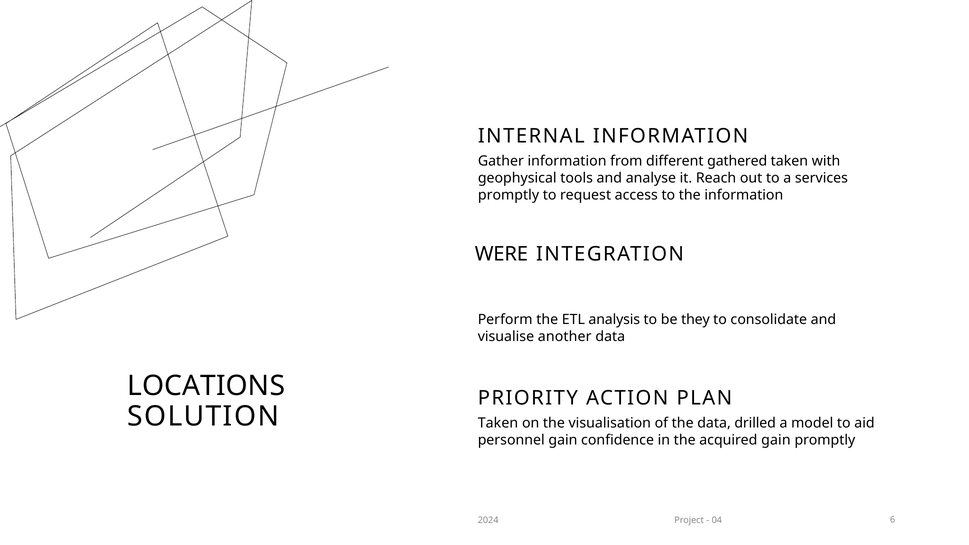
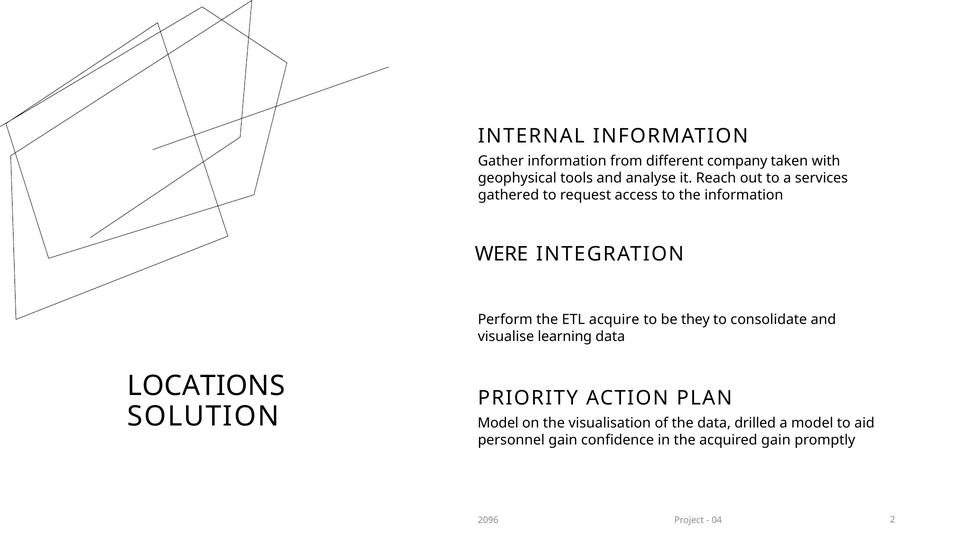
gathered: gathered -> company (737, 161)
promptly: promptly -> gathered (509, 195)
analysis: analysis -> acquire (614, 320)
another: another -> learning (565, 337)
Taken: Taken -> Model (498, 423)
2024: 2024 -> 2096 (488, 520)
6: 6 -> 2 (893, 520)
